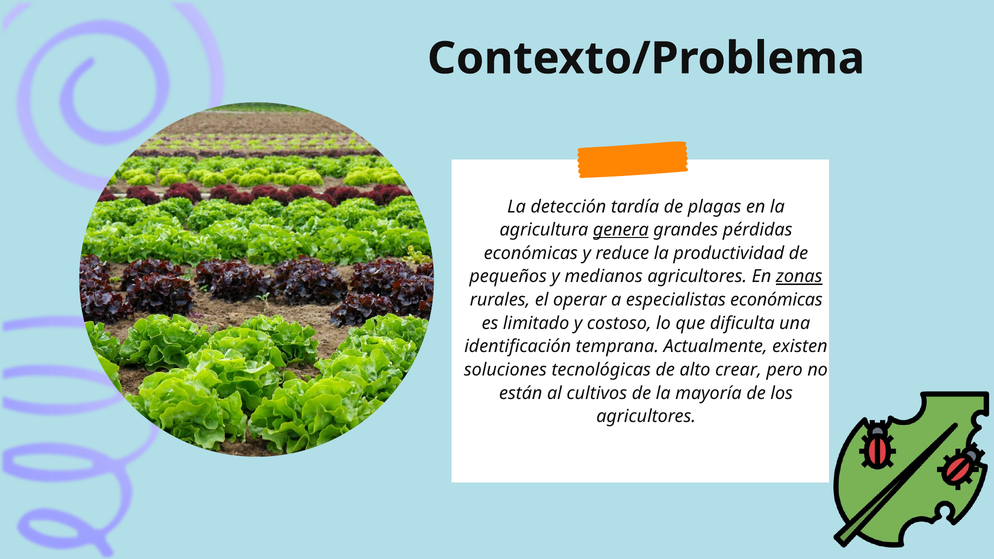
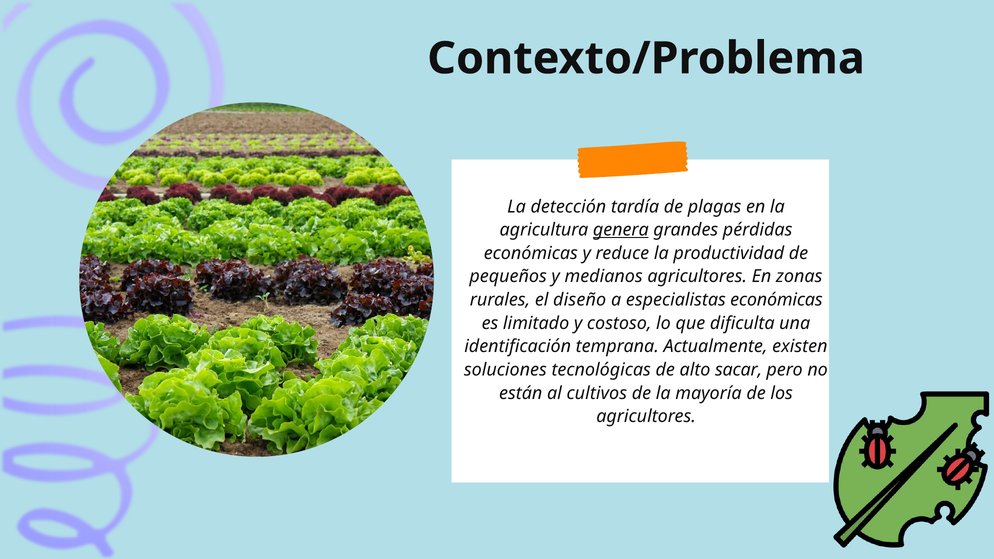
zonas underline: present -> none (799, 277)
operar: operar -> diseño (580, 300)
crear: crear -> sacar (739, 370)
